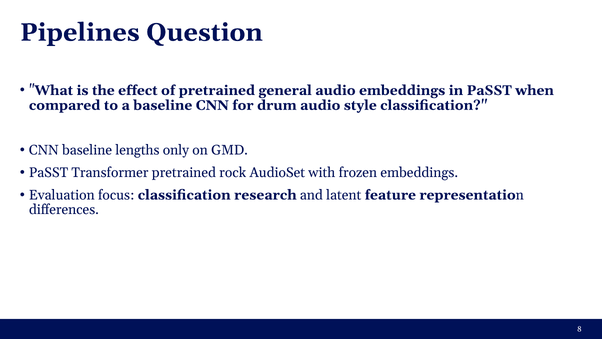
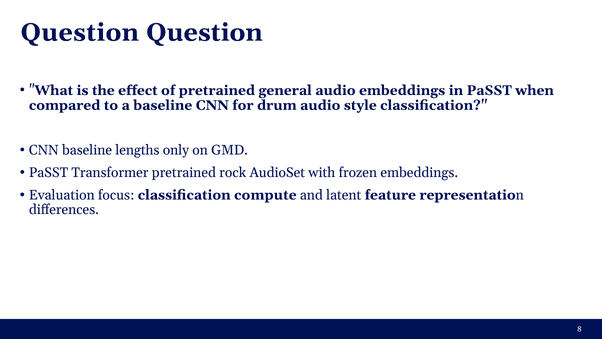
Pipelines: Pipelines -> Question (80, 32)
research: research -> compute (265, 195)
